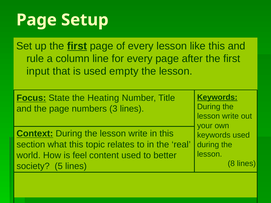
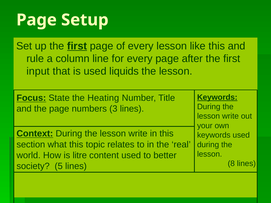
empty: empty -> liquids (124, 71)
feel: feel -> litre (80, 155)
